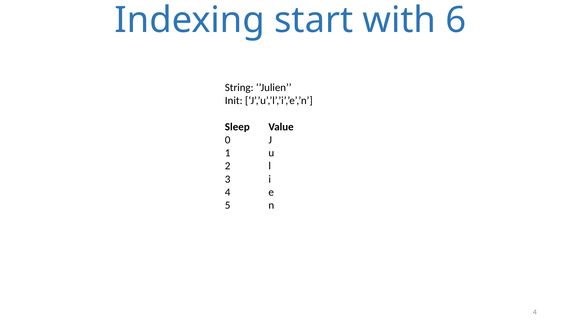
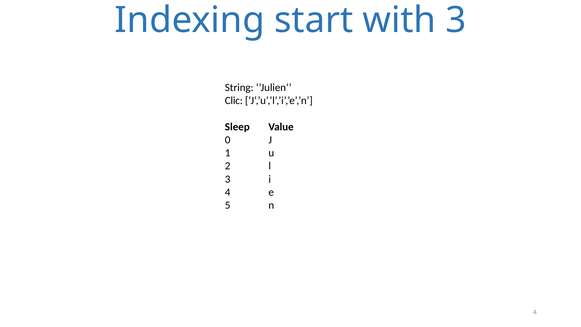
with 6: 6 -> 3 (456, 20)
Init: Init -> Clic (234, 101)
